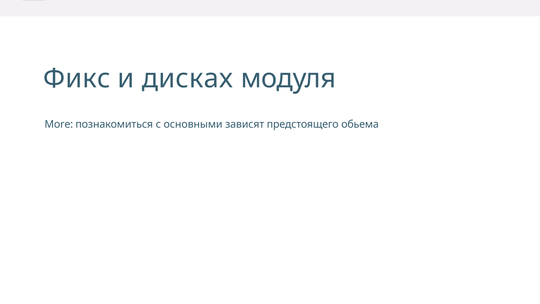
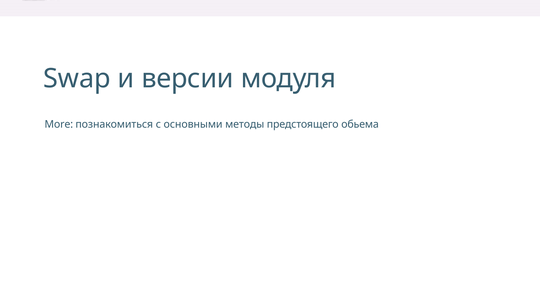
Фикс: Фикс -> Swap (77, 79)
дисках: дисках -> версии (188, 79)
зависят: зависят -> методы (245, 124)
